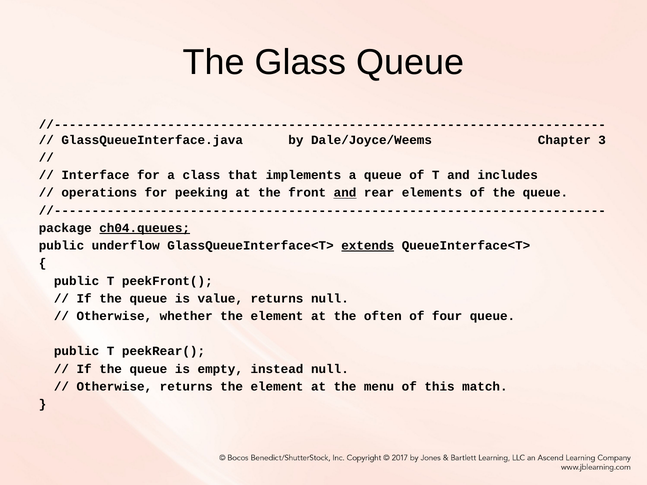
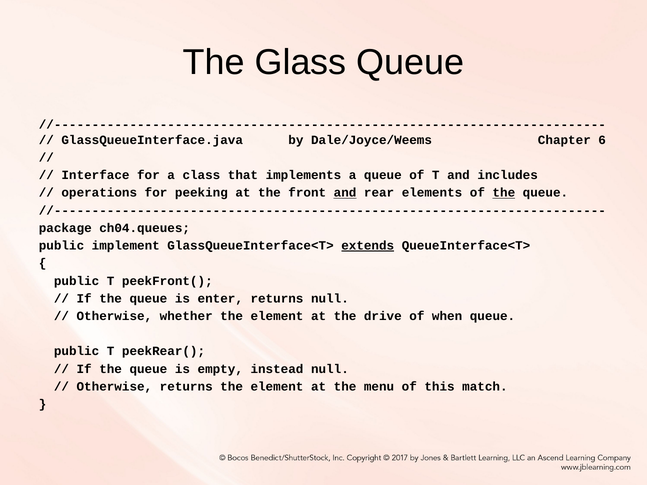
3: 3 -> 6 (602, 140)
the underline: none -> present (504, 193)
ch04.queues underline: present -> none (145, 228)
underflow: underflow -> implement (126, 246)
value: value -> enter (220, 299)
often: often -> drive (383, 316)
four: four -> when (447, 316)
